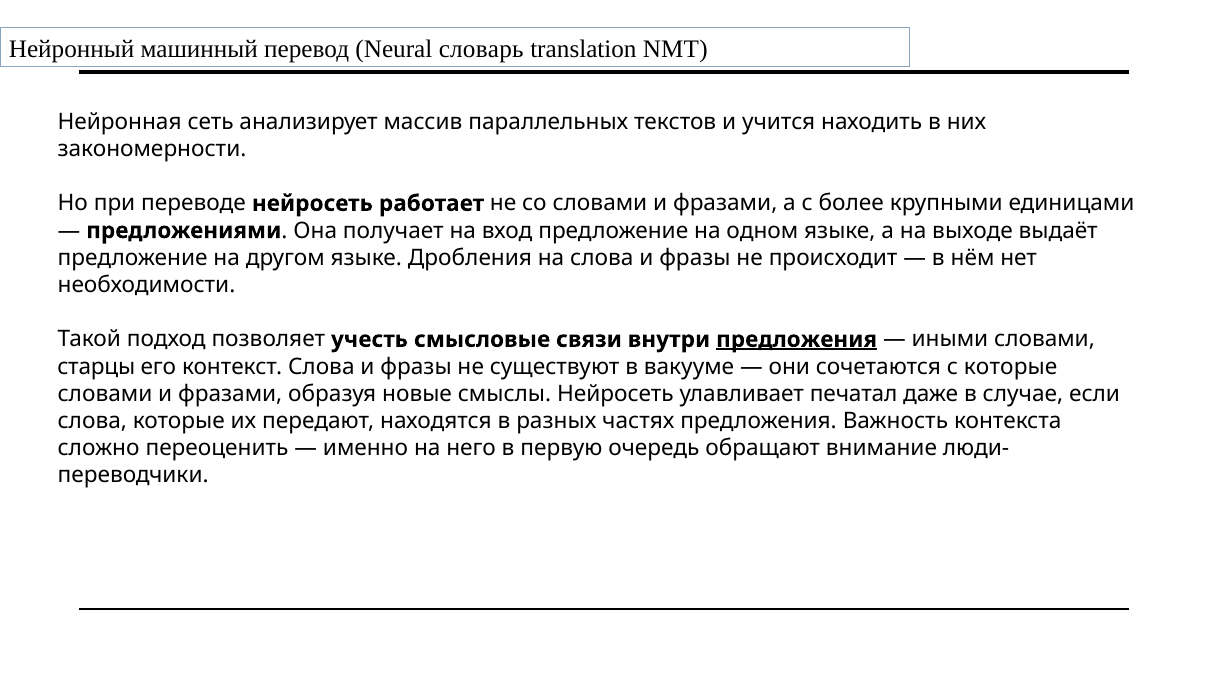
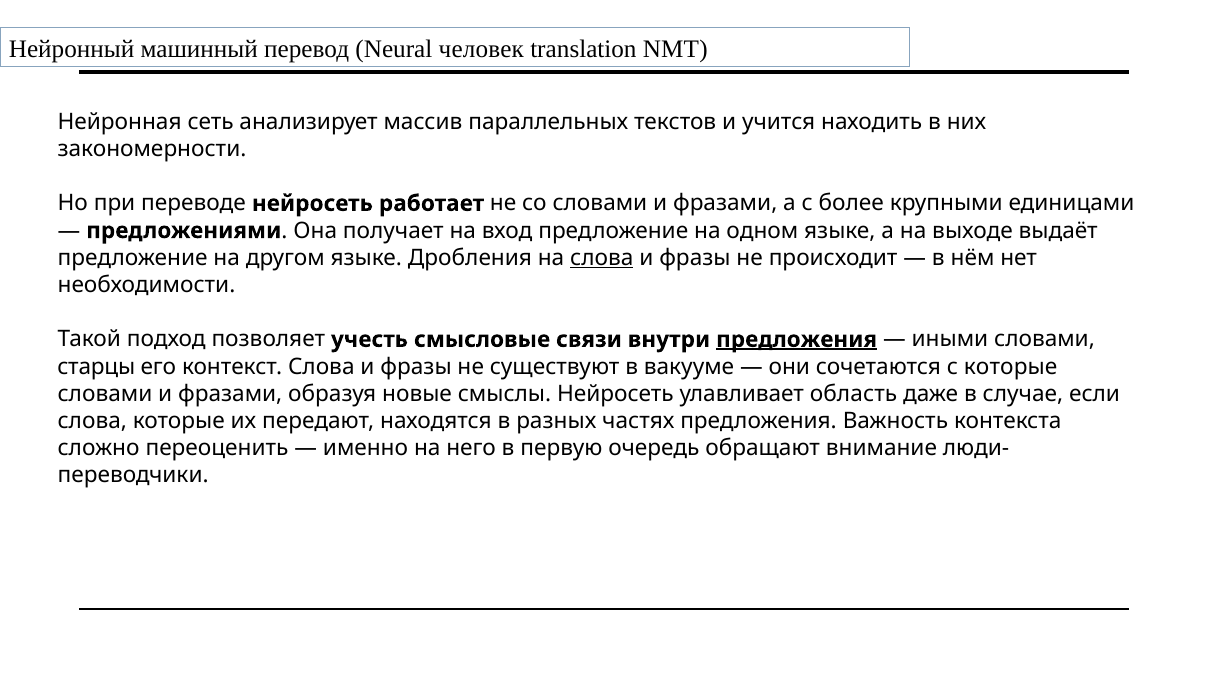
словарь: словарь -> человек (481, 49)
слова underline: none -> present (602, 258)
печатал: печатал -> область (854, 394)
